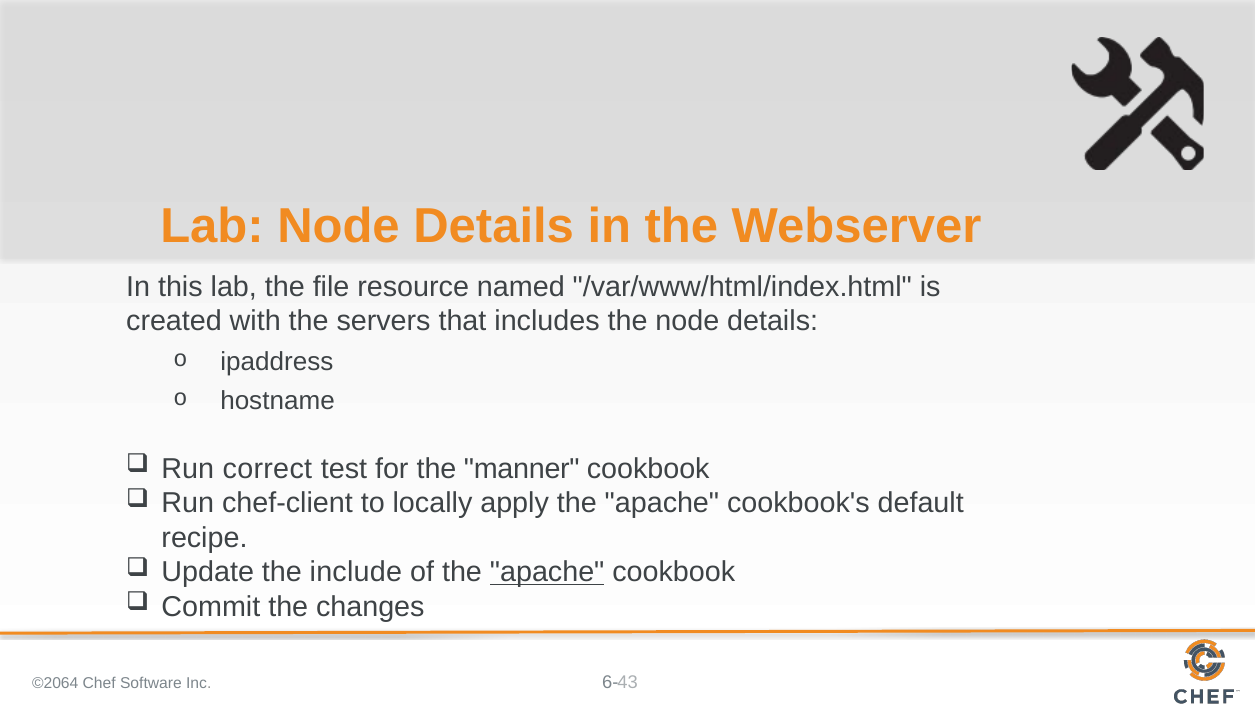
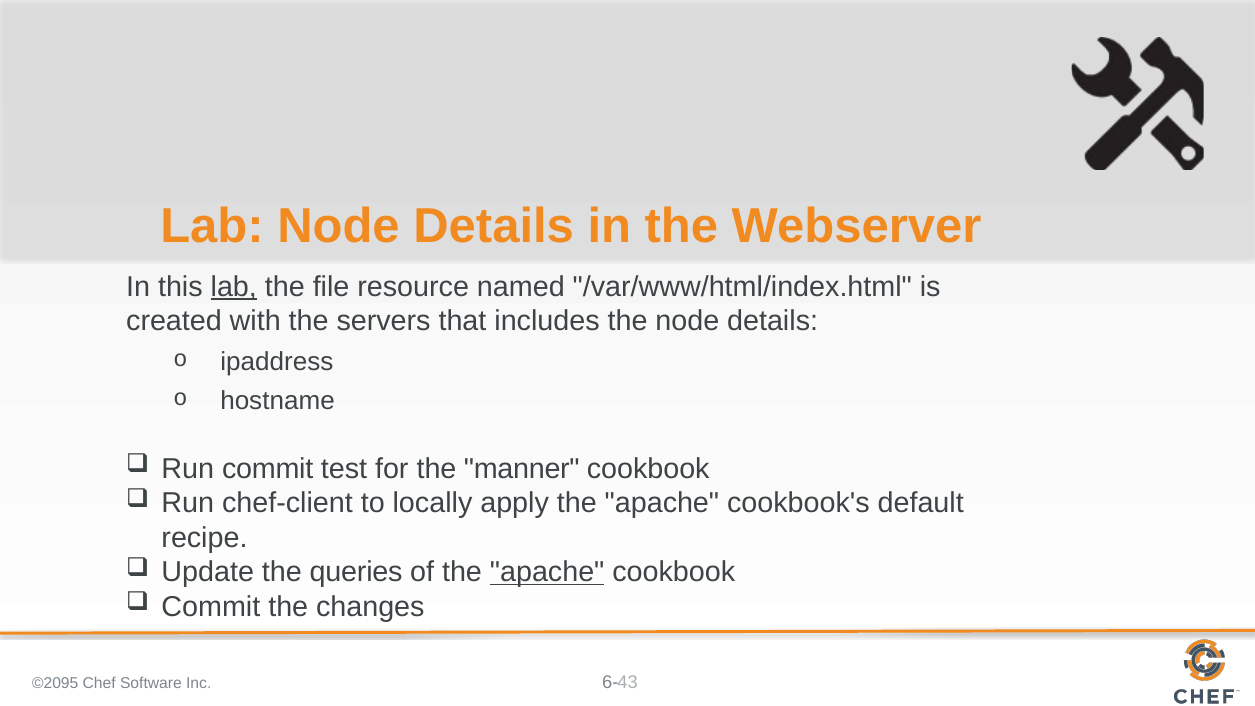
lab underline: none -> present (234, 287)
Run correct: correct -> commit (268, 469)
include: include -> queries (356, 572)
©2064: ©2064 -> ©2095 (55, 683)
